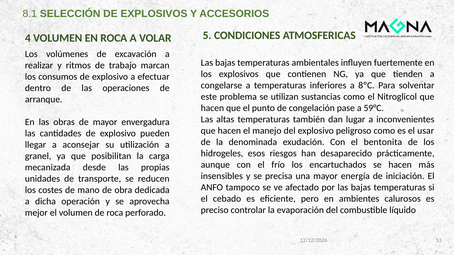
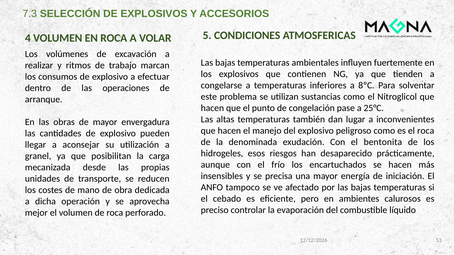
8.1: 8.1 -> 7.3 (30, 14)
59°C: 59°C -> 25°C (374, 108)
el usar: usar -> roca (426, 131)
